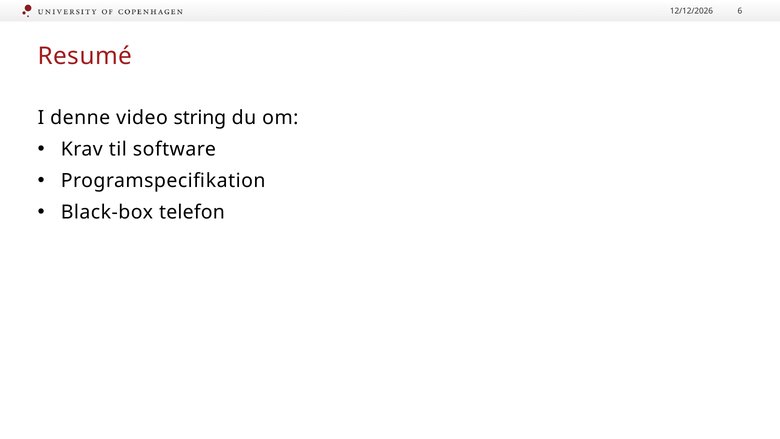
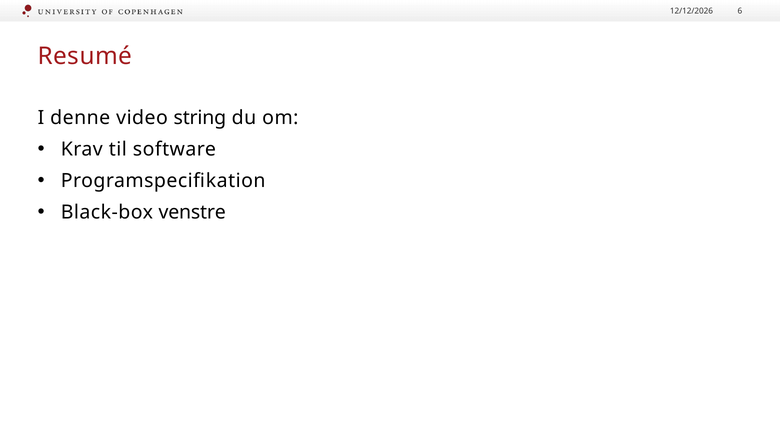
telefon: telefon -> venstre (192, 212)
